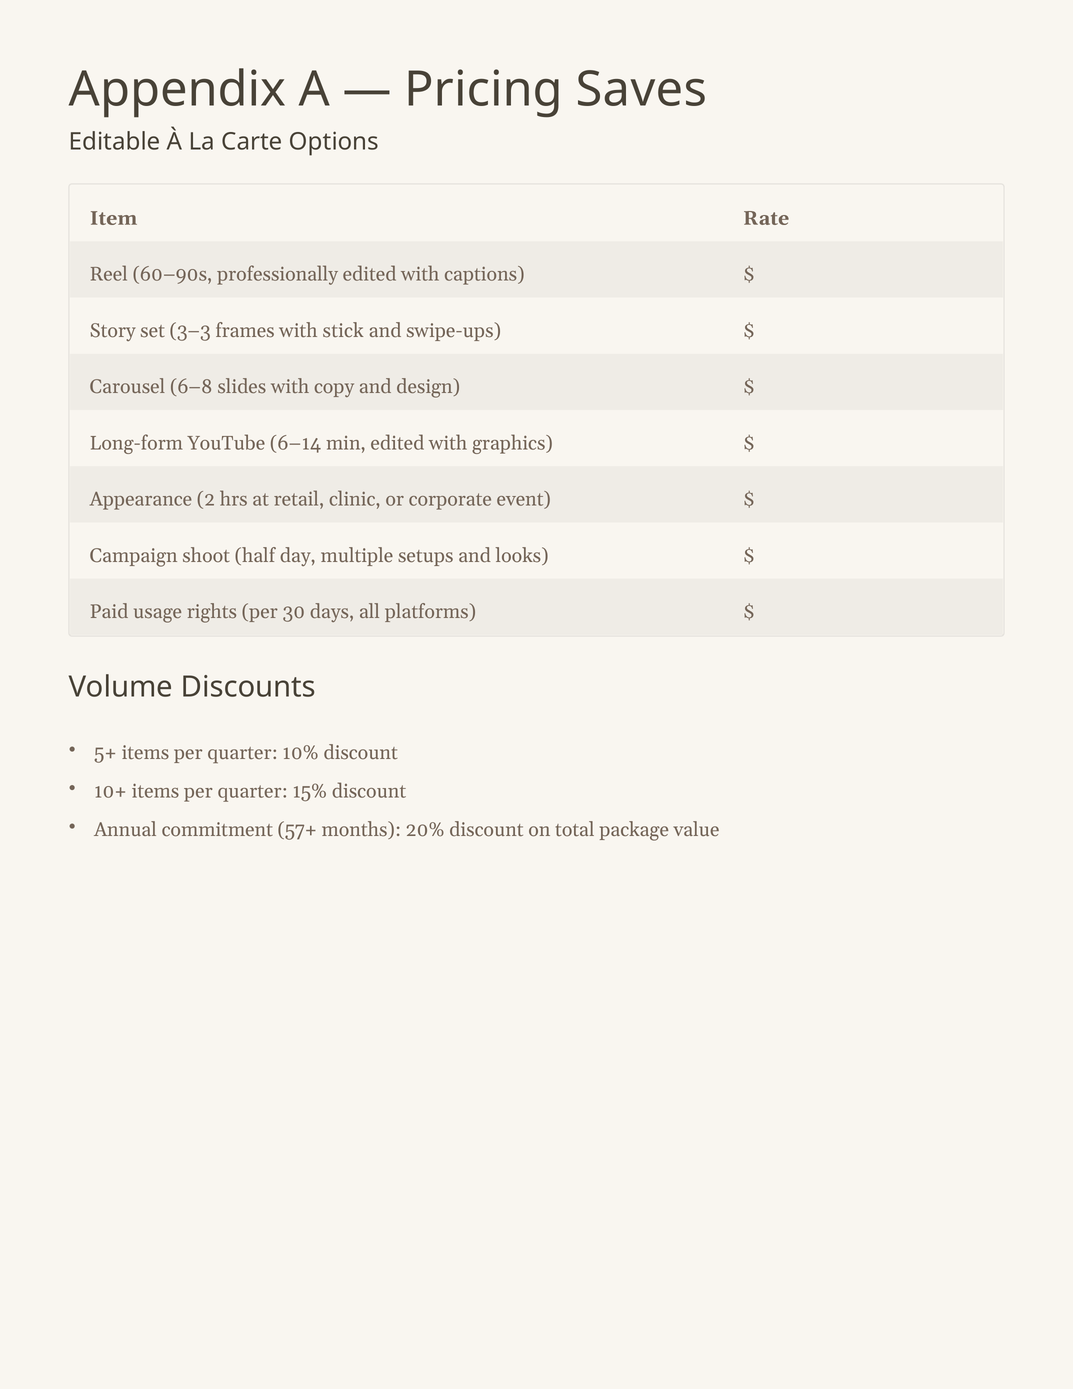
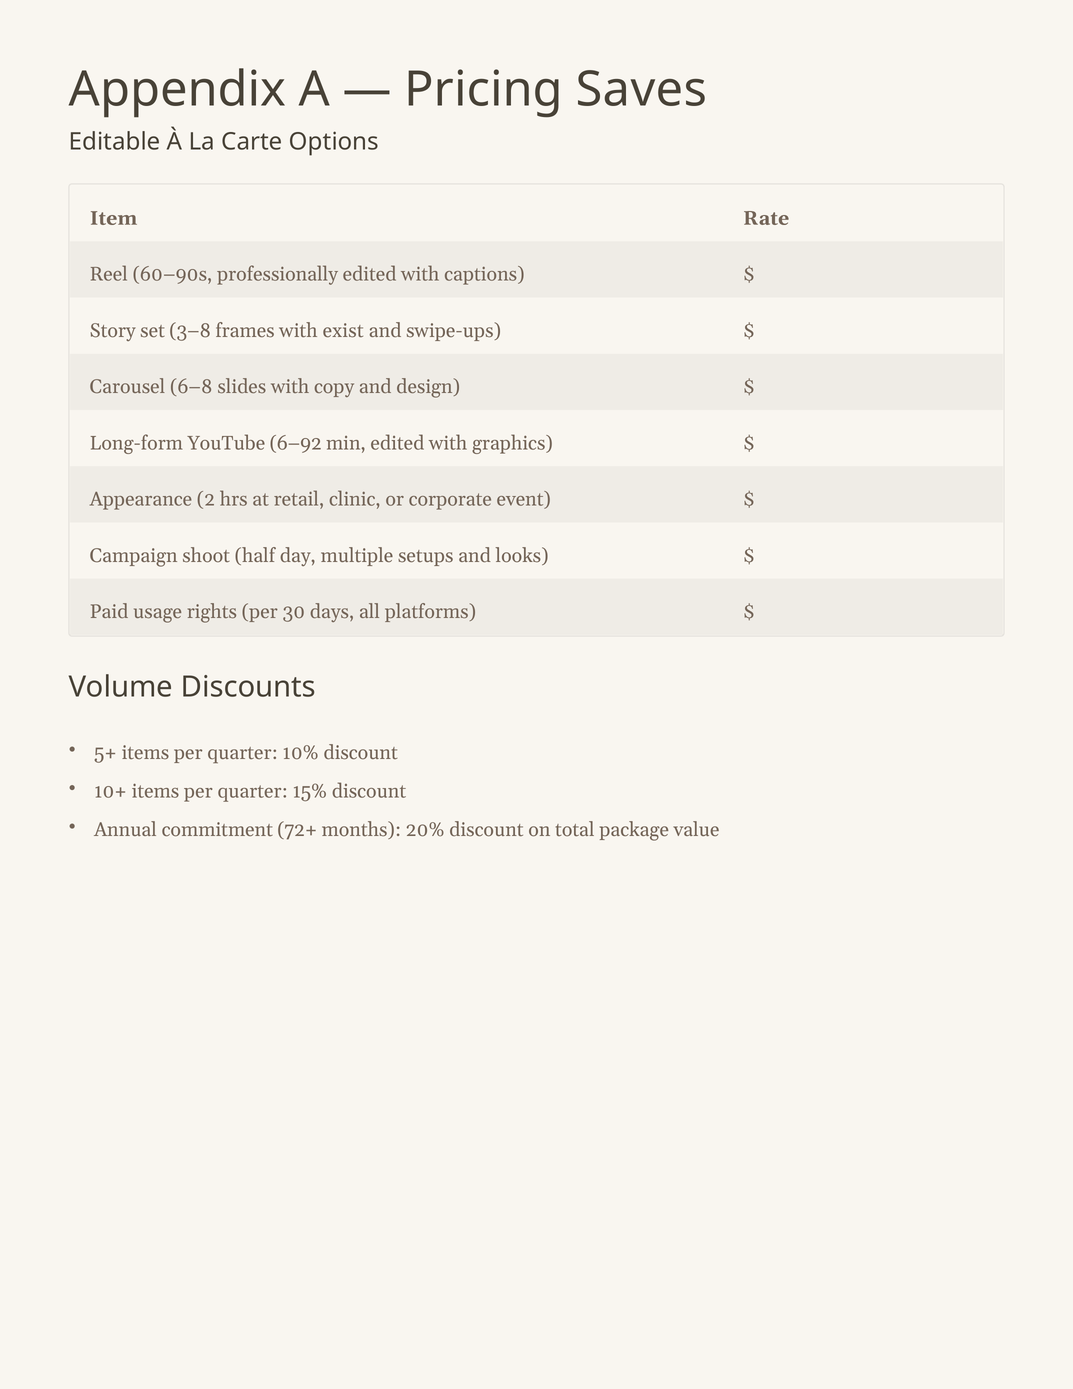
3–3: 3–3 -> 3–8 (190, 331)
stick: stick -> exist (343, 331)
6–14: 6–14 -> 6–92 (296, 443)
57+: 57+ -> 72+ (297, 830)
